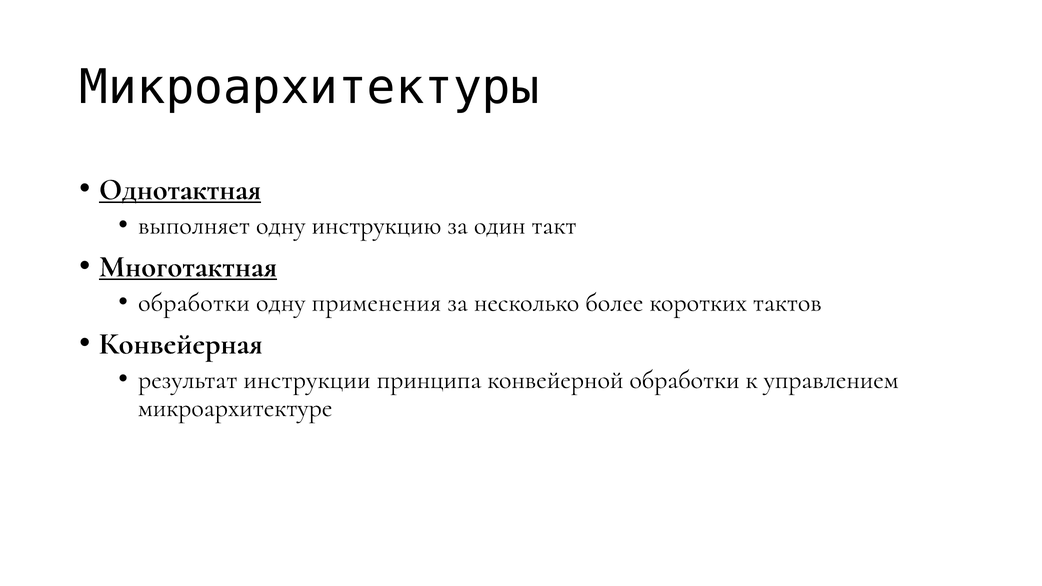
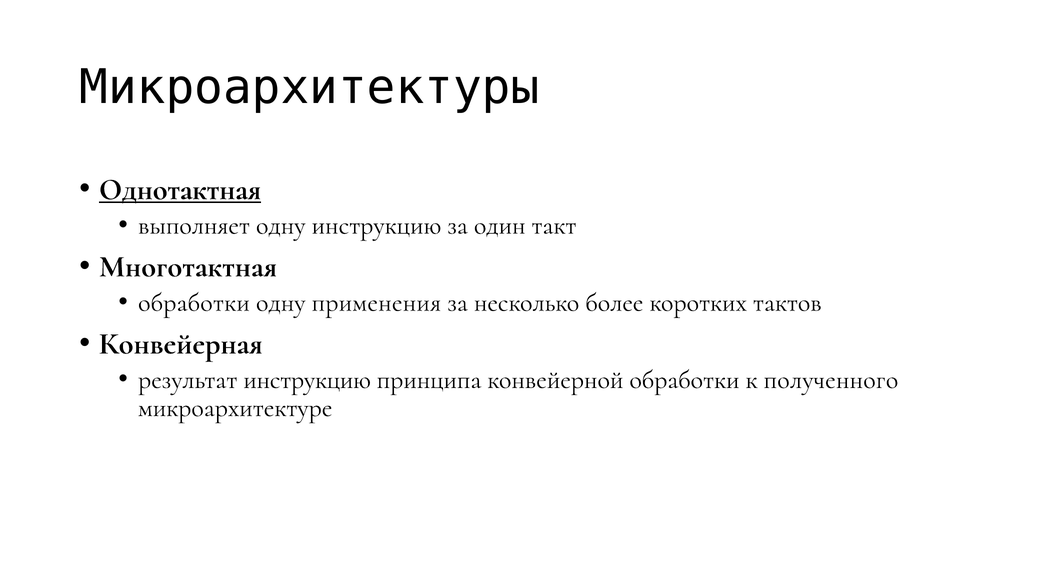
Многотактная underline: present -> none (188, 266)
результат инструкции: инструкции -> инструкцию (307, 379)
управлением: управлением -> полученного (831, 379)
